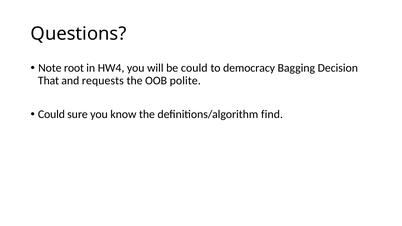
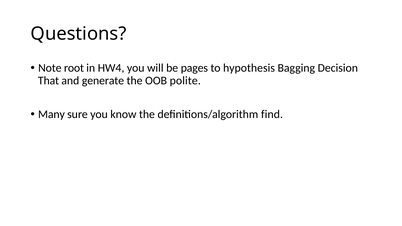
be could: could -> pages (194, 68)
democracy: democracy -> hypothesis (249, 68)
requests: requests -> generate (103, 81)
Could: Could -> Many (51, 114)
